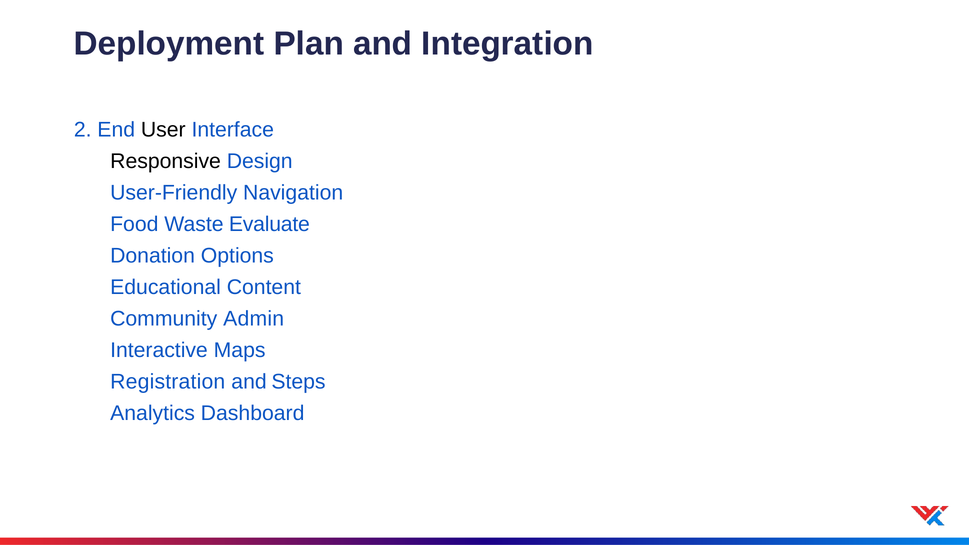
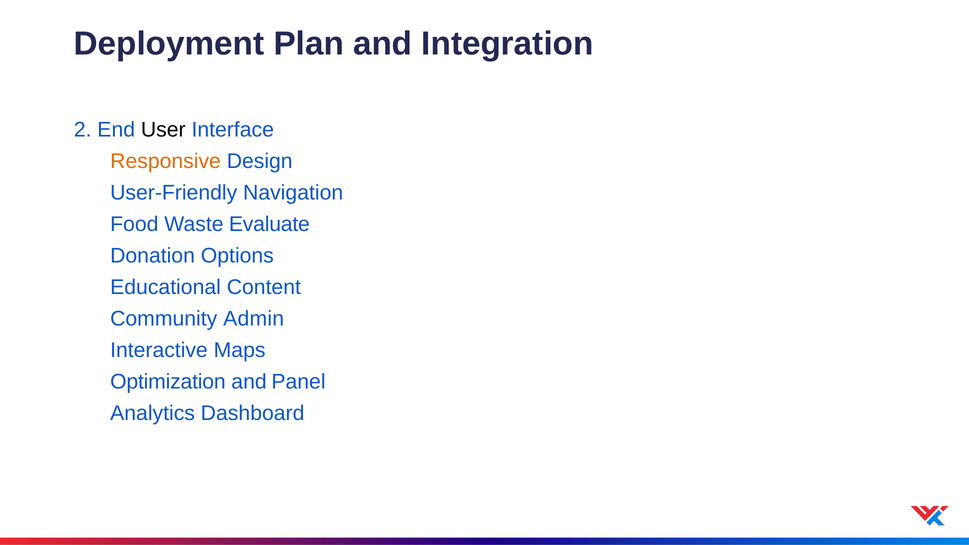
Responsive colour: black -> orange (166, 161)
Registration: Registration -> Optimization (168, 382)
Steps: Steps -> Panel (298, 382)
